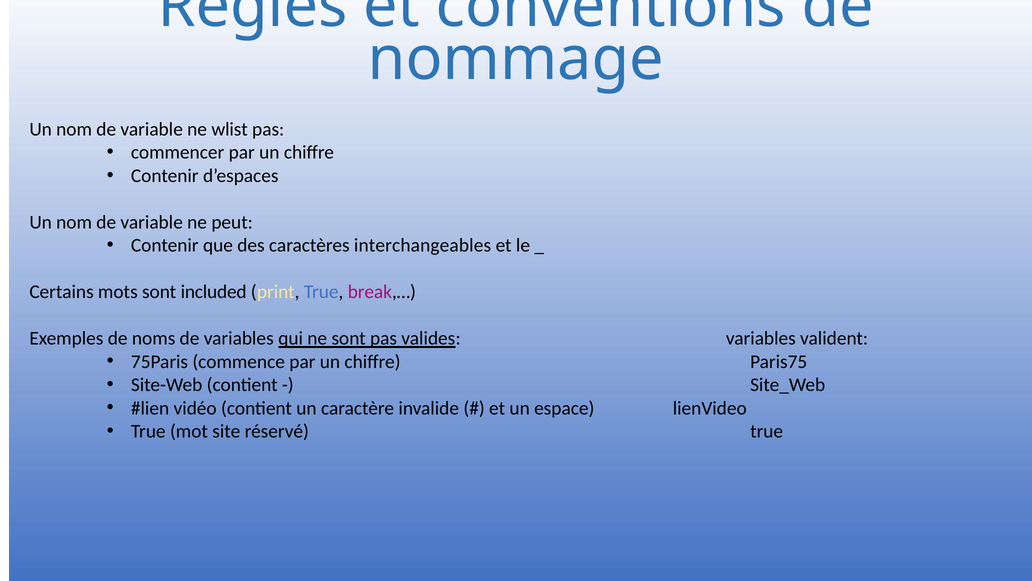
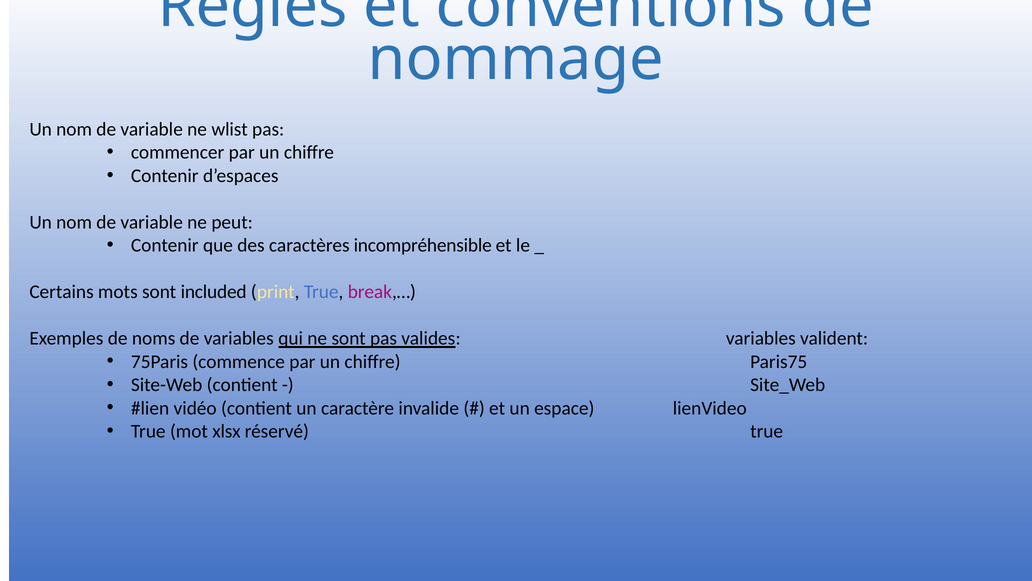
interchangeables: interchangeables -> incompréhensible (423, 245)
site: site -> xlsx (226, 431)
